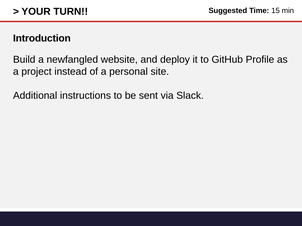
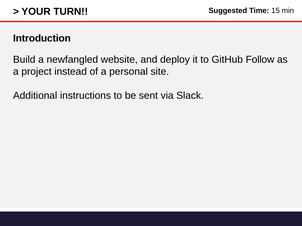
Profile: Profile -> Follow (260, 60)
